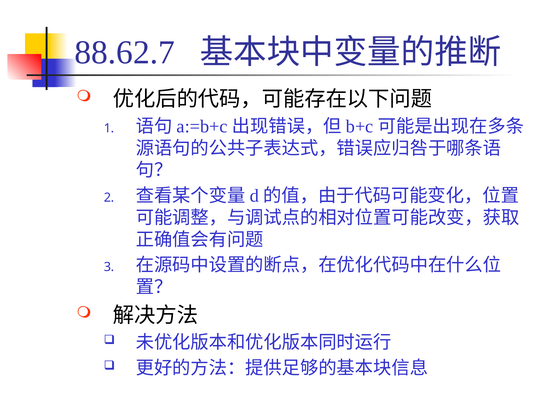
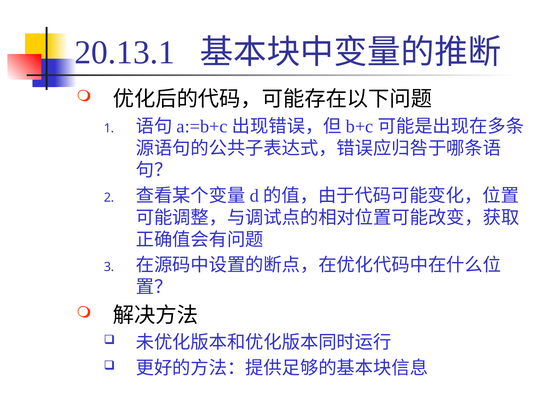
88.62.7: 88.62.7 -> 20.13.1 (125, 53)
